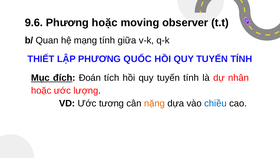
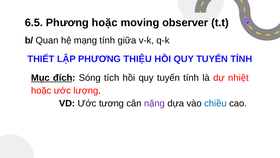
9.6: 9.6 -> 6.5 (34, 23)
QUỐC: QUỐC -> THIỆU (138, 59)
Đoán: Đoán -> Sóng (90, 78)
nhân: nhân -> nhiệt (238, 78)
nặng colour: orange -> purple (154, 103)
